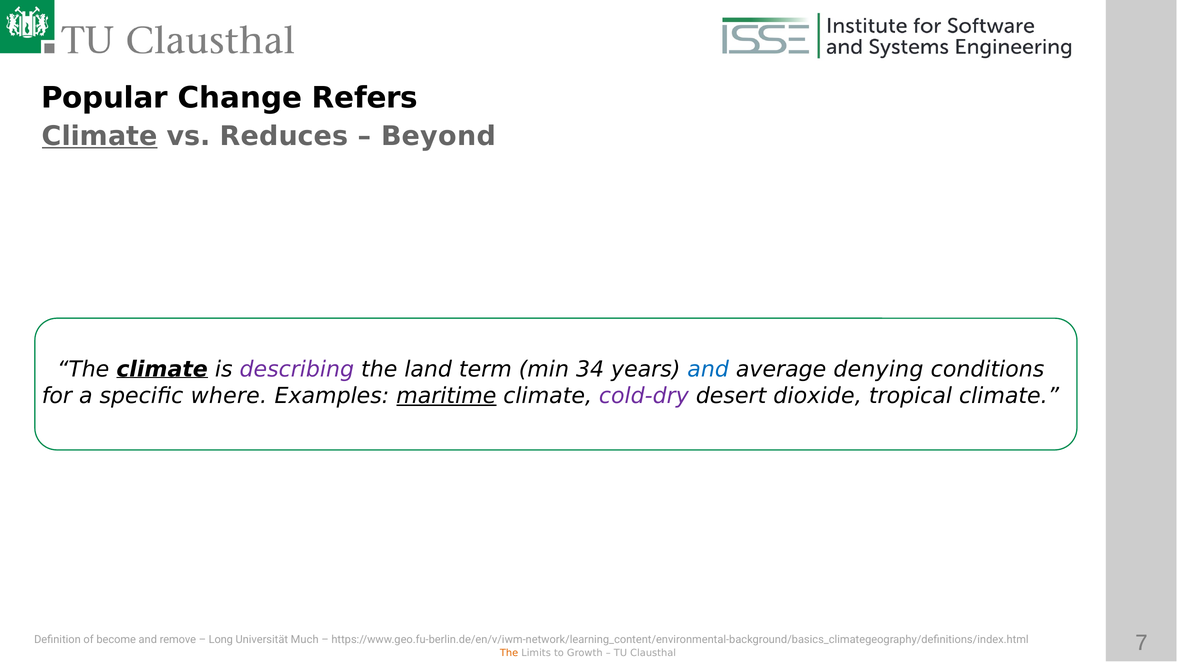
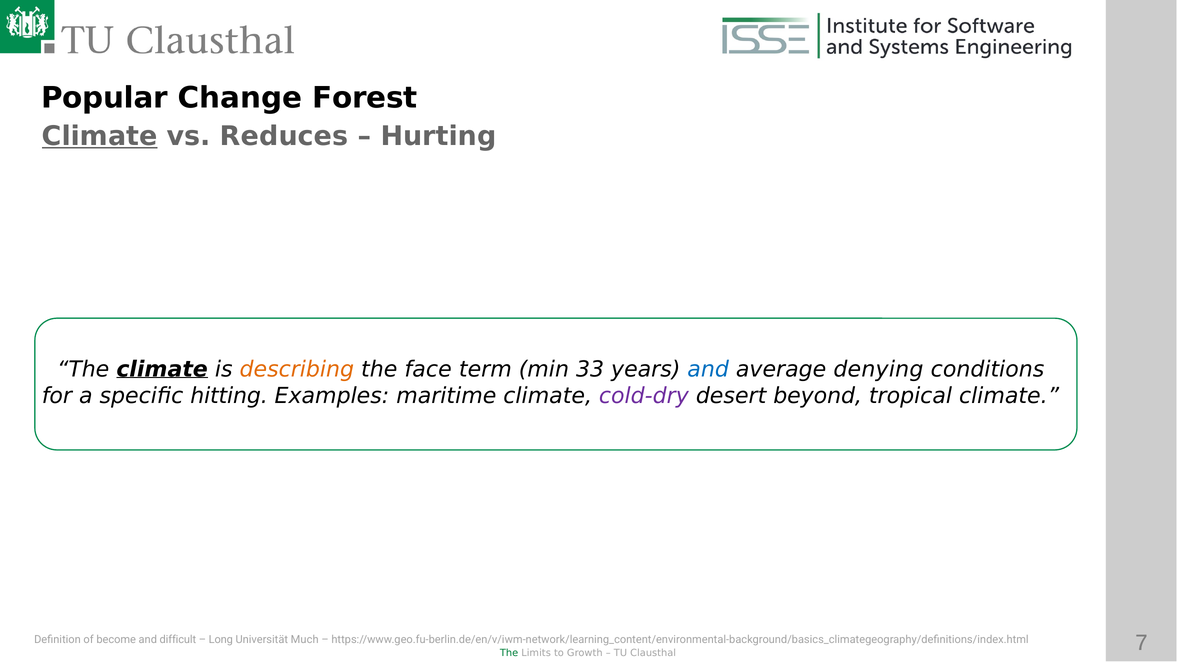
Refers: Refers -> Forest (365, 98)
Beyond: Beyond -> Hurting (439, 136)
describing colour: purple -> orange (297, 369)
land: land -> face (428, 369)
34: 34 -> 33 (590, 369)
where: where -> hitting (229, 395)
maritime underline: present -> none (446, 395)
dioxide: dioxide -> beyond (818, 395)
remove: remove -> difficult (178, 639)
The colour: orange -> green (509, 653)
